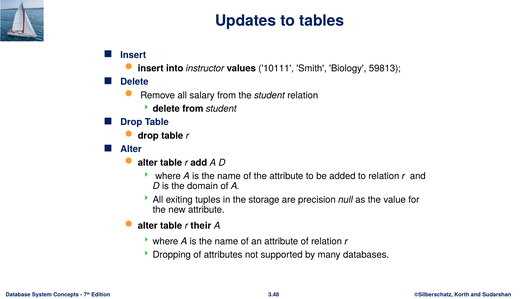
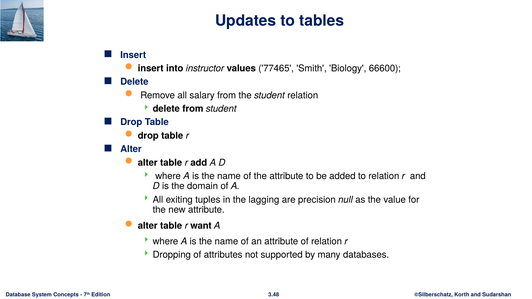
10111: 10111 -> 77465 (276, 68)
59813: 59813 -> 66600 (385, 68)
storage: storage -> lagging (264, 200)
their: their -> want (201, 226)
